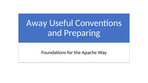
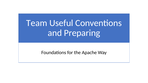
Away: Away -> Team (37, 23)
